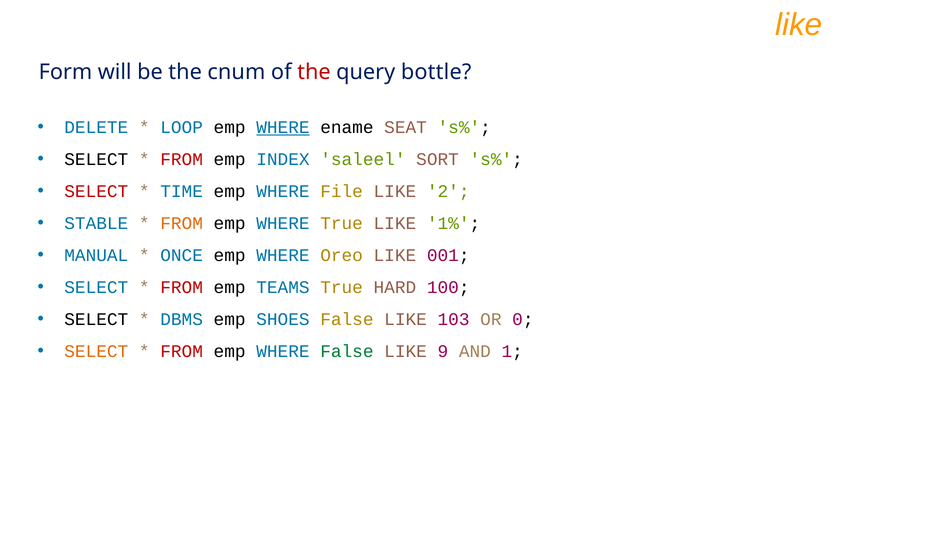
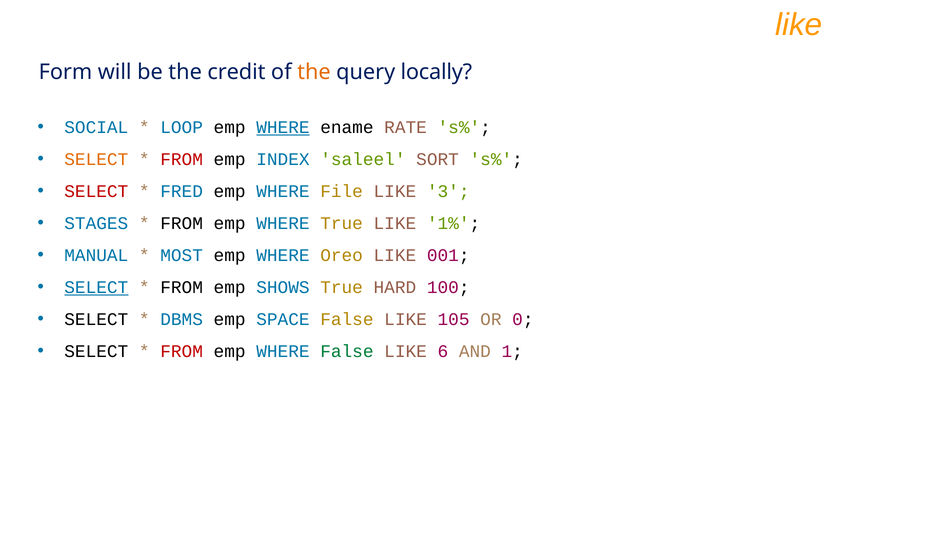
cnum: cnum -> credit (236, 72)
the colour: red -> orange (314, 72)
bottle: bottle -> locally (436, 72)
DELETE: DELETE -> SOCIAL (96, 127)
SEAT: SEAT -> RATE (406, 127)
SELECT colour: black -> orange (96, 159)
TIME: TIME -> FRED (182, 191)
2: 2 -> 3 (448, 191)
STABLE: STABLE -> STAGES (96, 223)
FROM colour: orange -> black (182, 223)
ONCE: ONCE -> MOST (182, 255)
SELECT underline: none -> present (96, 287)
FROM colour: red -> black (182, 287)
TEAMS: TEAMS -> SHOWS (283, 287)
SHOES: SHOES -> SPACE (283, 319)
103: 103 -> 105 (454, 319)
SELECT colour: orange -> black (96, 351)
9: 9 -> 6 (443, 351)
